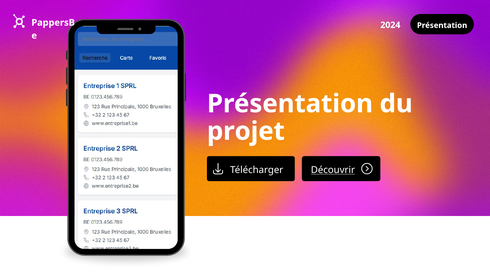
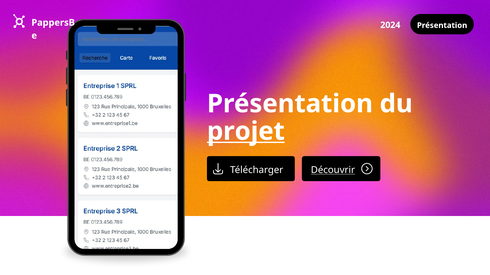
projet underline: none -> present (246, 132)
